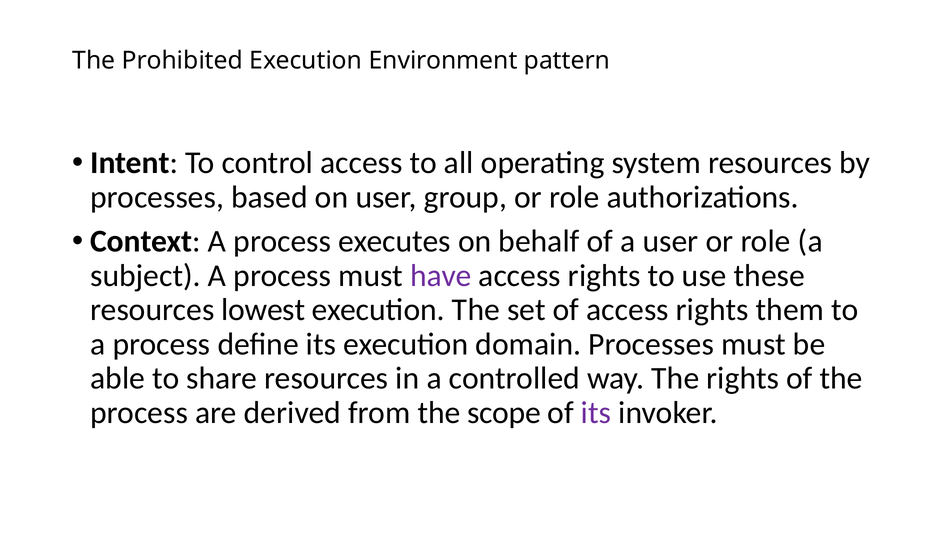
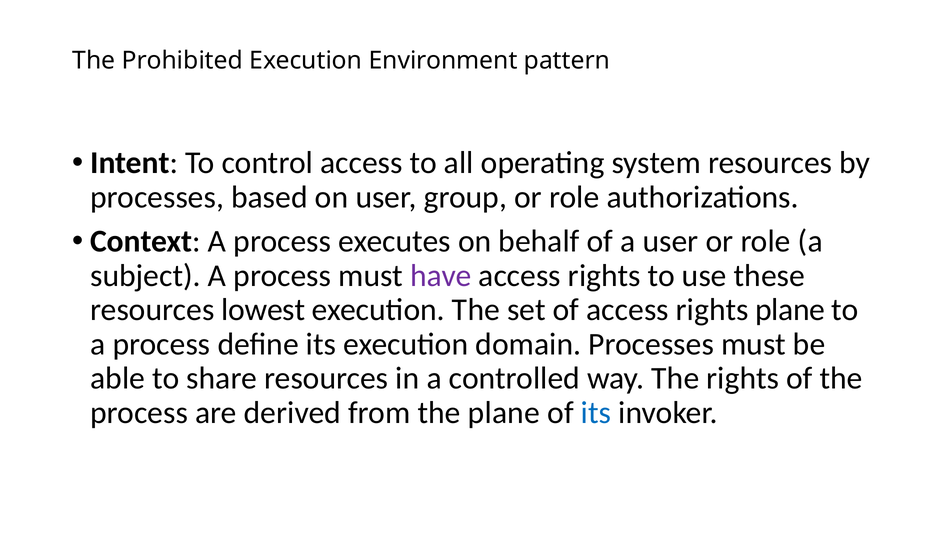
rights them: them -> plane (790, 310)
the scope: scope -> plane (504, 412)
its colour: purple -> blue (596, 412)
